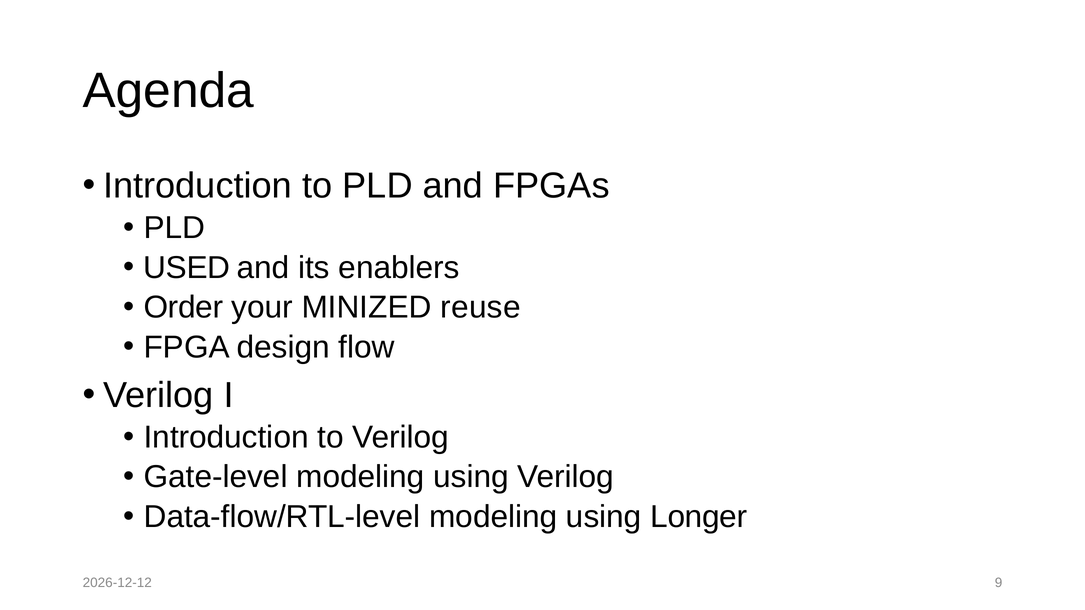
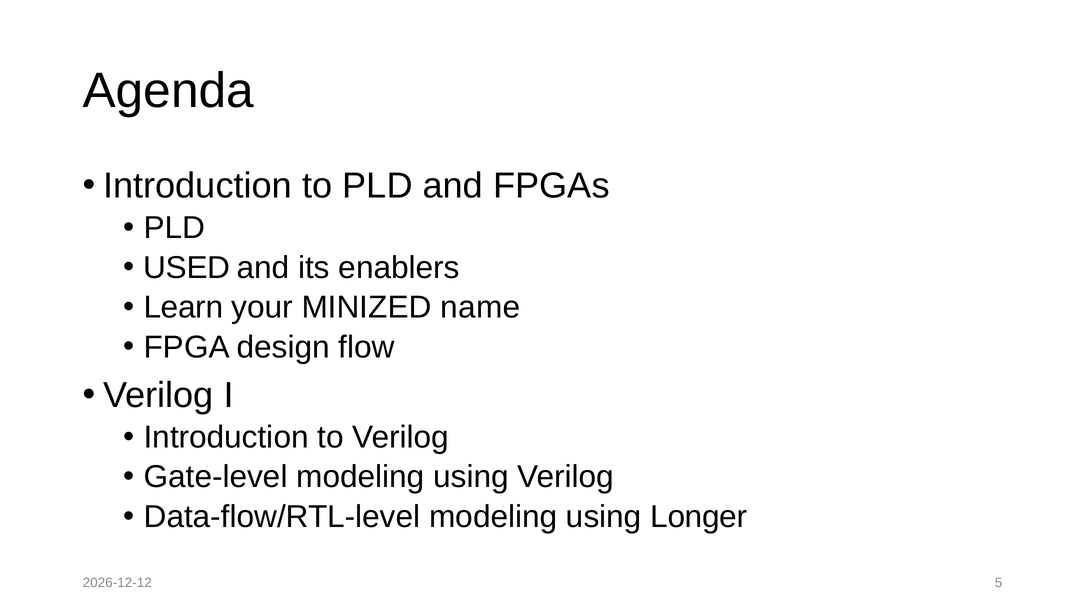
Order: Order -> Learn (183, 308)
reuse: reuse -> name (480, 308)
9: 9 -> 5 (999, 583)
